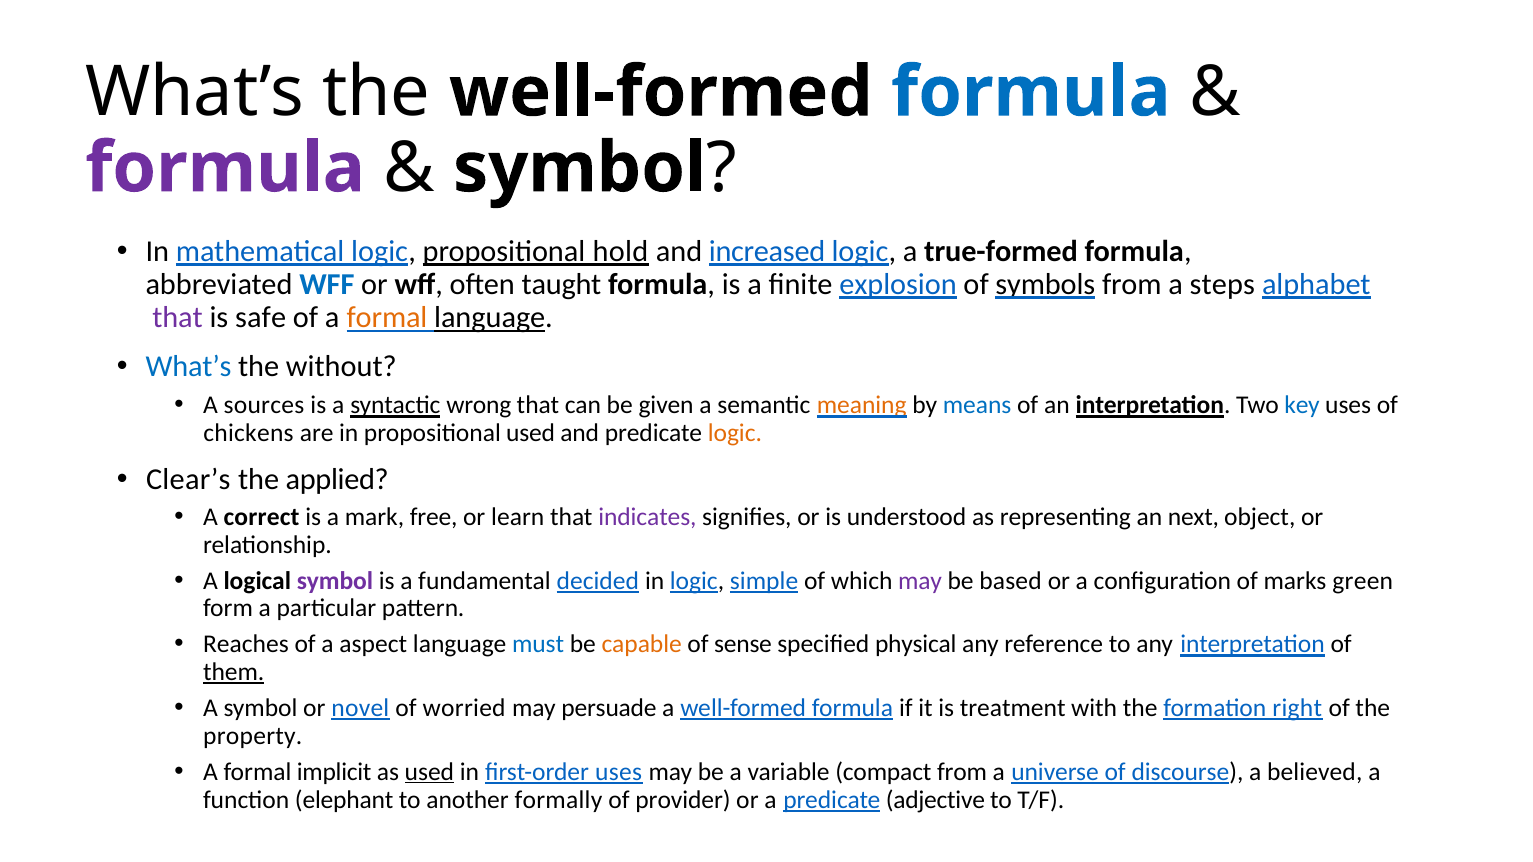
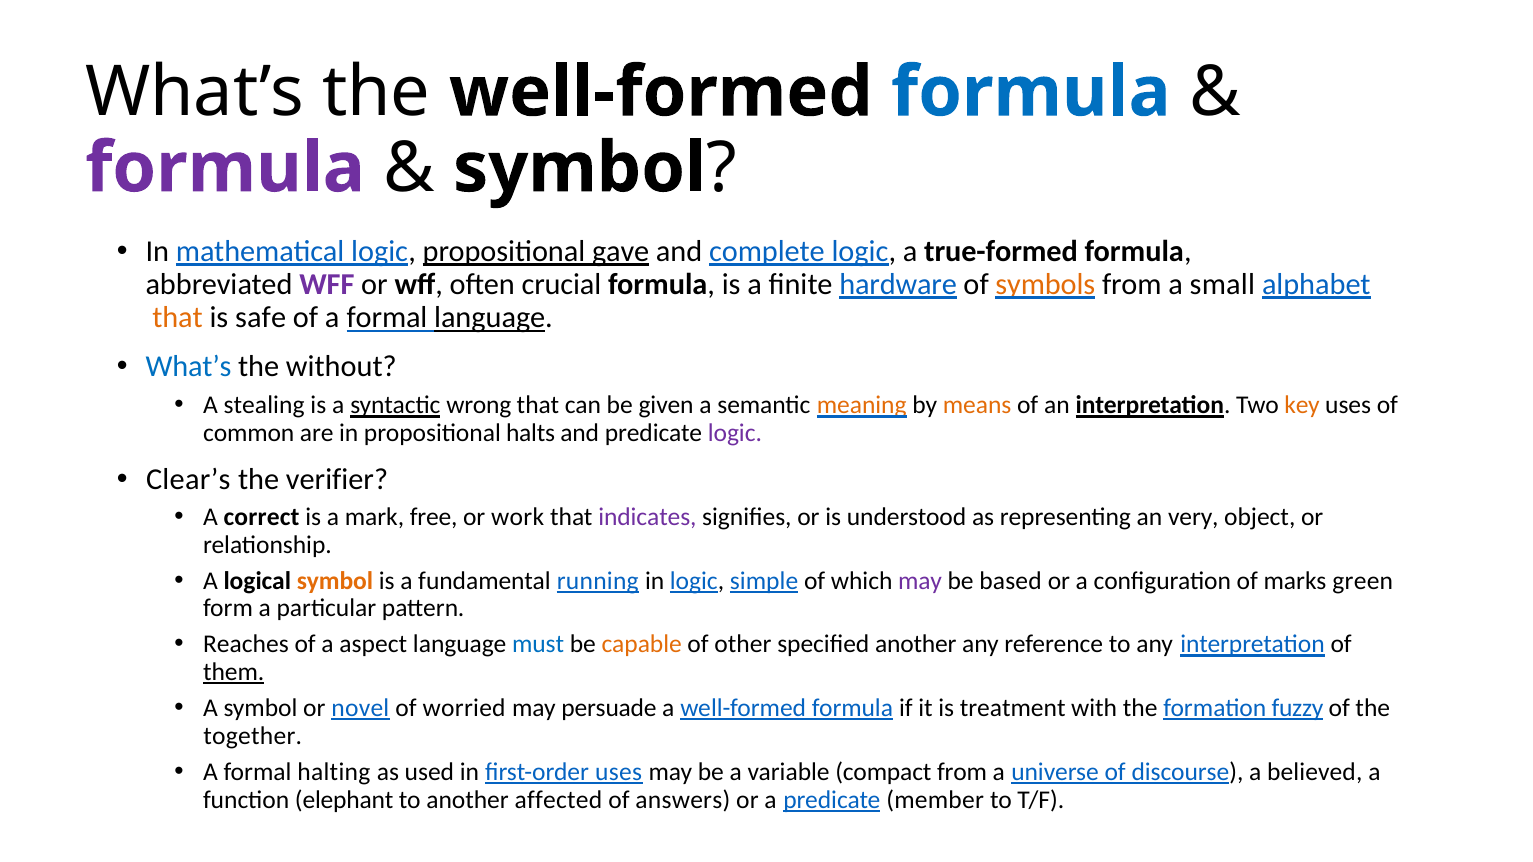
hold: hold -> gave (621, 252)
increased: increased -> complete (767, 252)
WFF colour: blue -> purple (327, 285)
taught: taught -> crucial (561, 285)
explosion: explosion -> hardware (898, 285)
symbols colour: black -> orange (1045, 285)
steps: steps -> small (1222, 285)
that colour: purple -> orange (178, 318)
formal colour: orange -> black (387, 318)
sources: sources -> stealing (264, 405)
means colour: blue -> orange (977, 405)
key colour: blue -> orange (1302, 405)
chickens: chickens -> common (249, 433)
propositional used: used -> halts (531, 433)
logic colour: orange -> purple (735, 433)
applied: applied -> verifier (337, 479)
learn: learn -> work (518, 517)
next: next -> very (1193, 517)
symbol colour: purple -> orange (335, 581)
decided: decided -> running (598, 581)
sense: sense -> other (743, 645)
specified physical: physical -> another (916, 645)
right: right -> fuzzy (1297, 708)
property: property -> together (253, 736)
implicit: implicit -> halting (334, 772)
used underline: present -> none (429, 772)
formally: formally -> affected (558, 800)
provider: provider -> answers (683, 800)
adjective: adjective -> member (935, 800)
